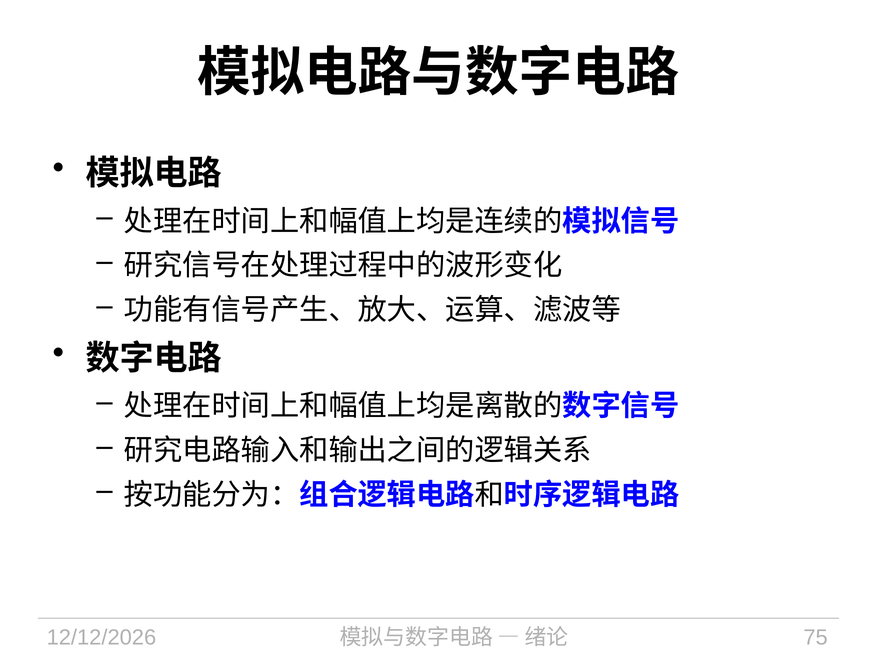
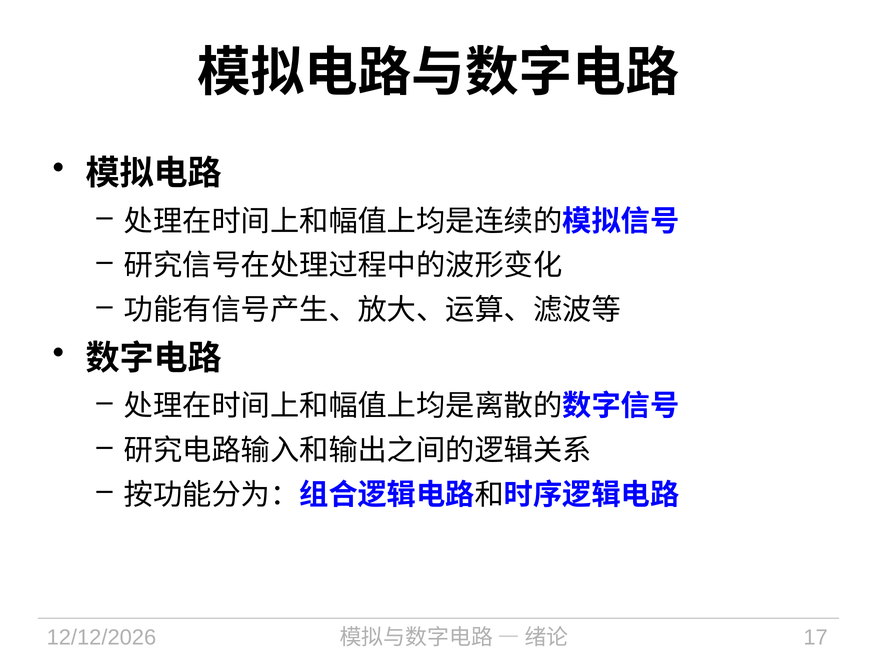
75: 75 -> 17 (816, 638)
